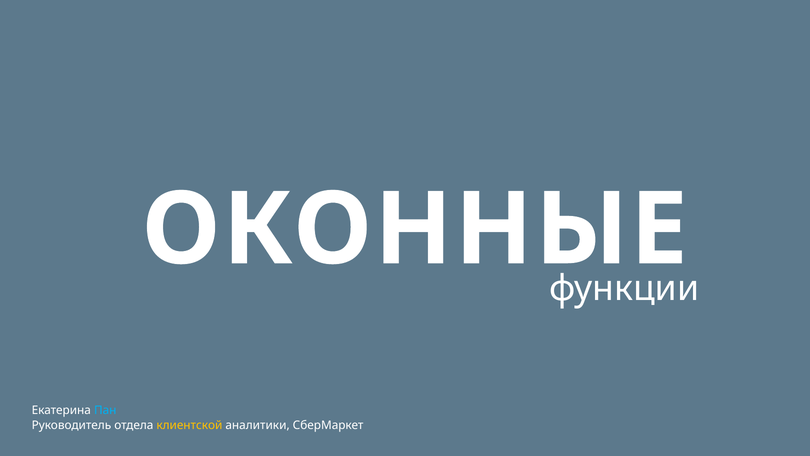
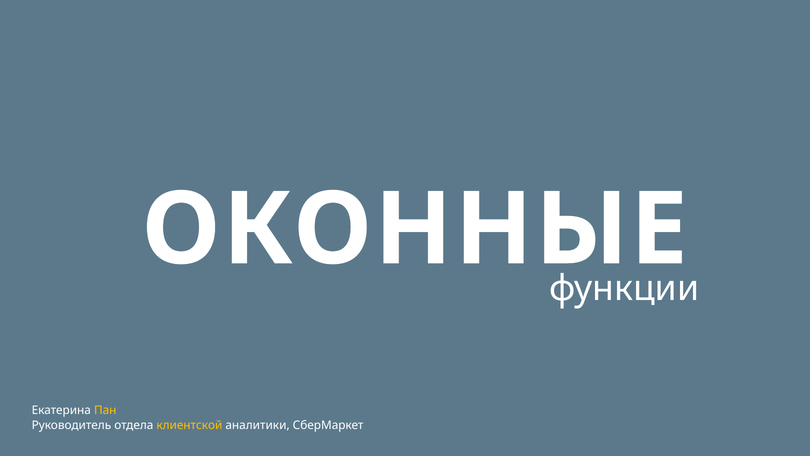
Пан colour: light blue -> yellow (105, 410)
